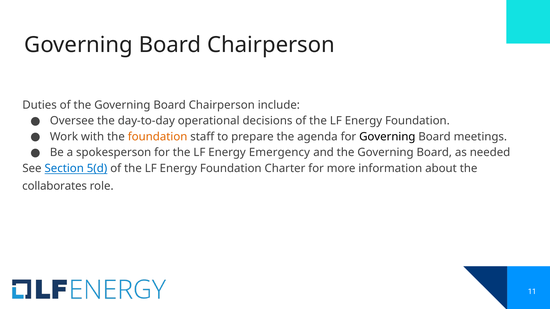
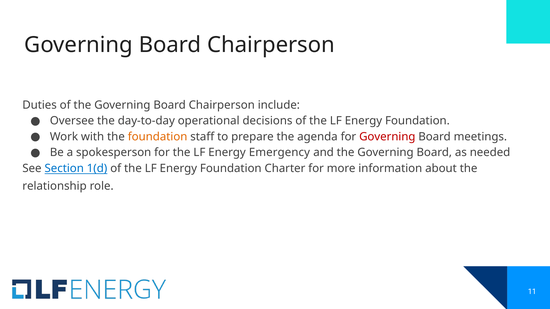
Governing colour: black -> red (387, 137)
5(d: 5(d -> 1(d (97, 169)
collaborates: collaborates -> relationship (55, 186)
